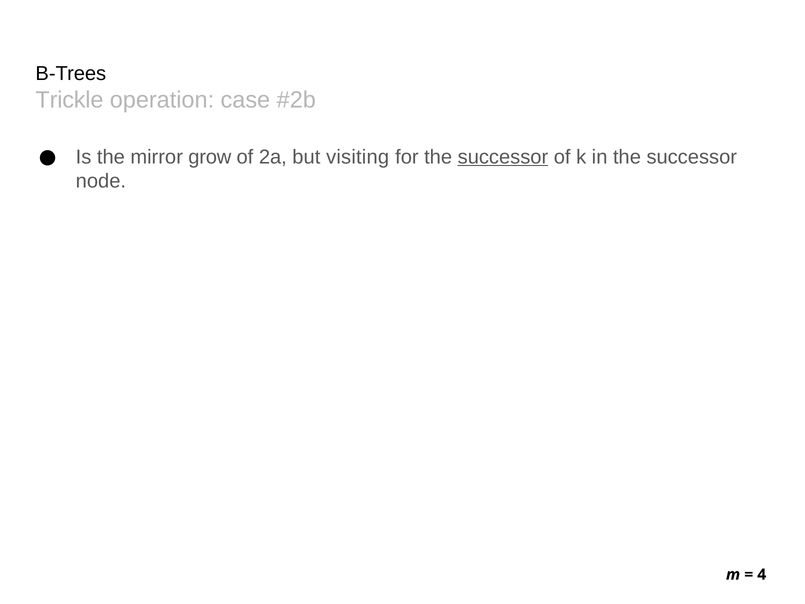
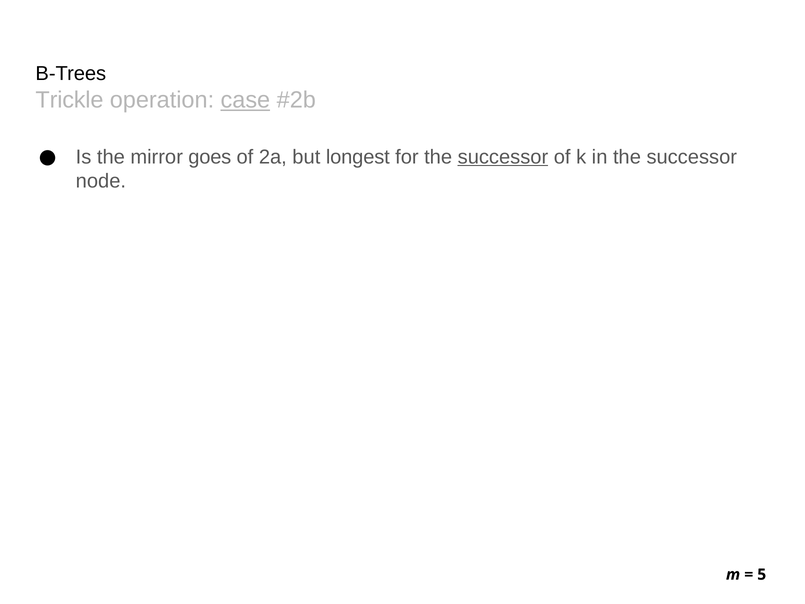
case underline: none -> present (245, 100)
grow: grow -> goes (210, 157)
visiting: visiting -> longest (358, 157)
4: 4 -> 5 (762, 574)
